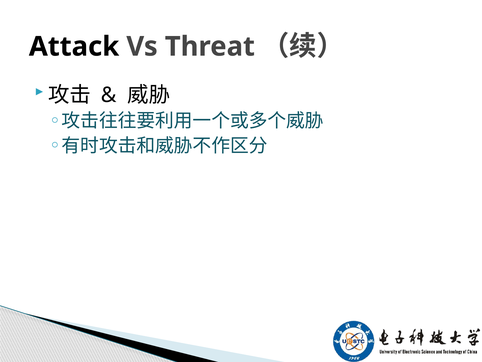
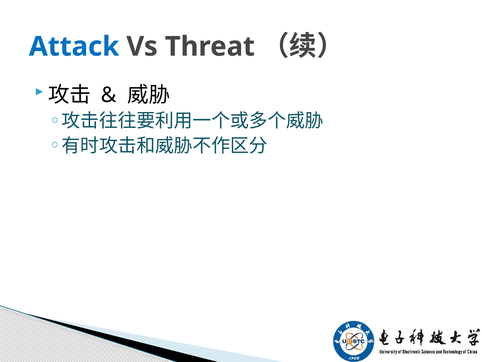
Attack colour: black -> blue (74, 47)
